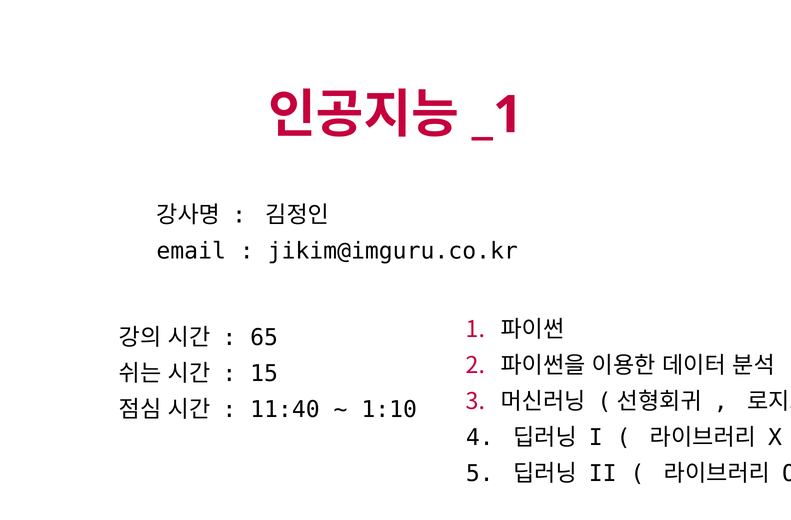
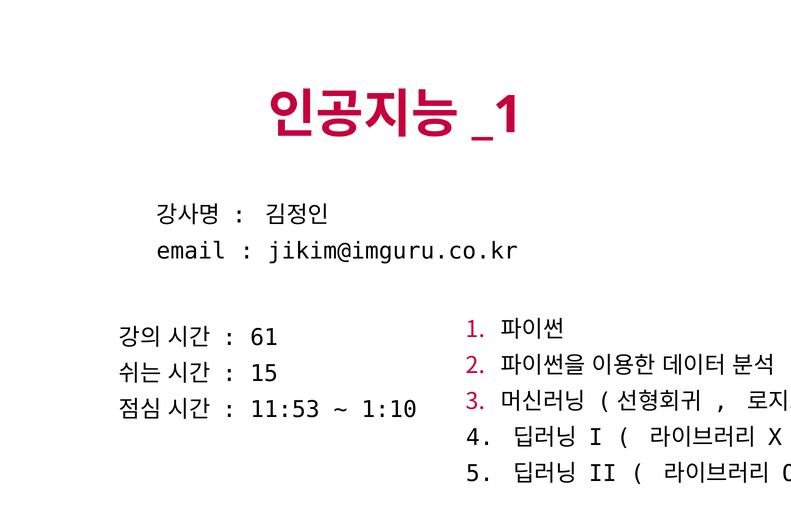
65: 65 -> 61 (264, 337)
11:40: 11:40 -> 11:53 (285, 409)
